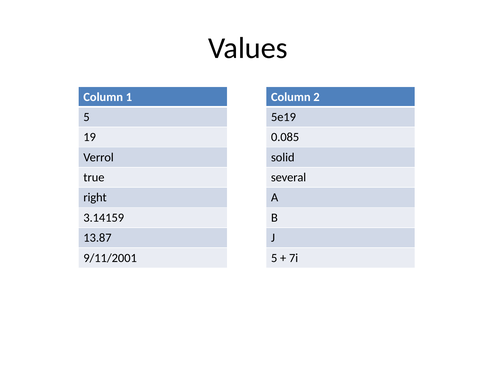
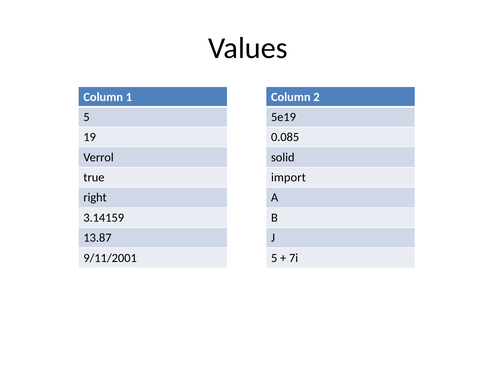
several: several -> import (288, 177)
